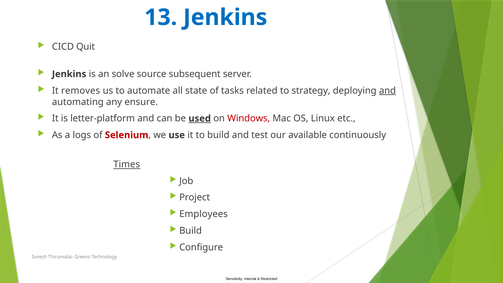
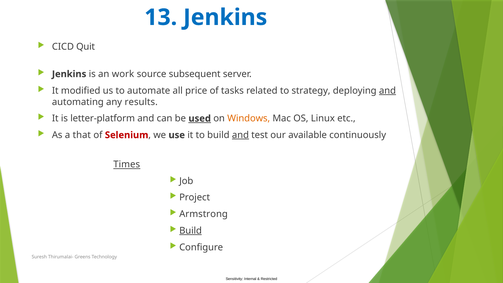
solve: solve -> work (123, 74)
removes: removes -> modified (81, 91)
state: state -> price (196, 91)
ensure: ensure -> results (141, 102)
Windows colour: red -> orange (249, 118)
logs: logs -> that (82, 135)
and underline: none -> present (240, 135)
Employees: Employees -> Armstrong (204, 214)
Build underline: none -> present (191, 231)
